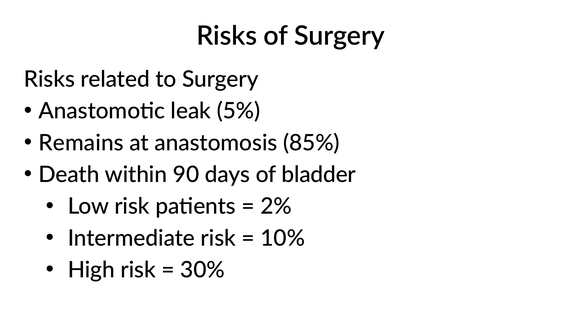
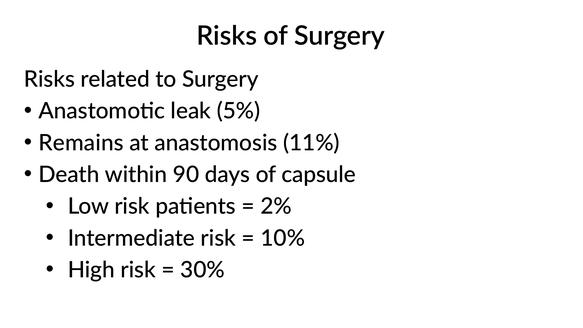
85%: 85% -> 11% (311, 143)
bladder: bladder -> capsule (319, 175)
